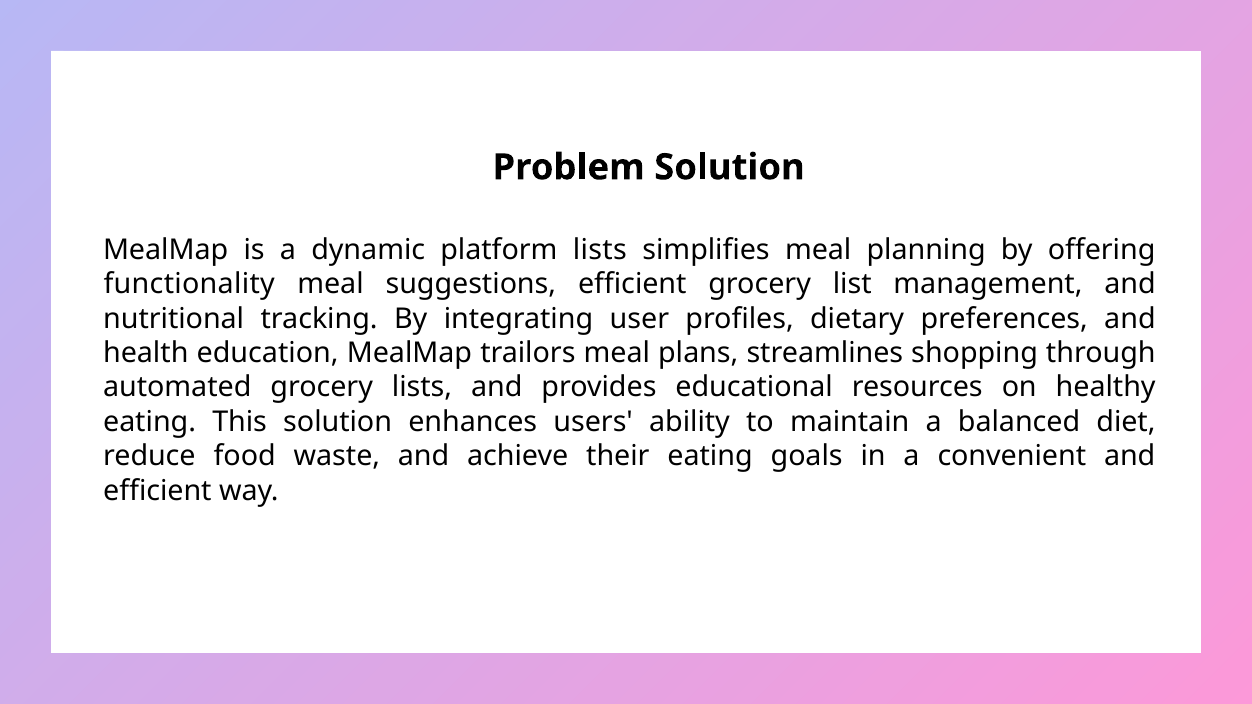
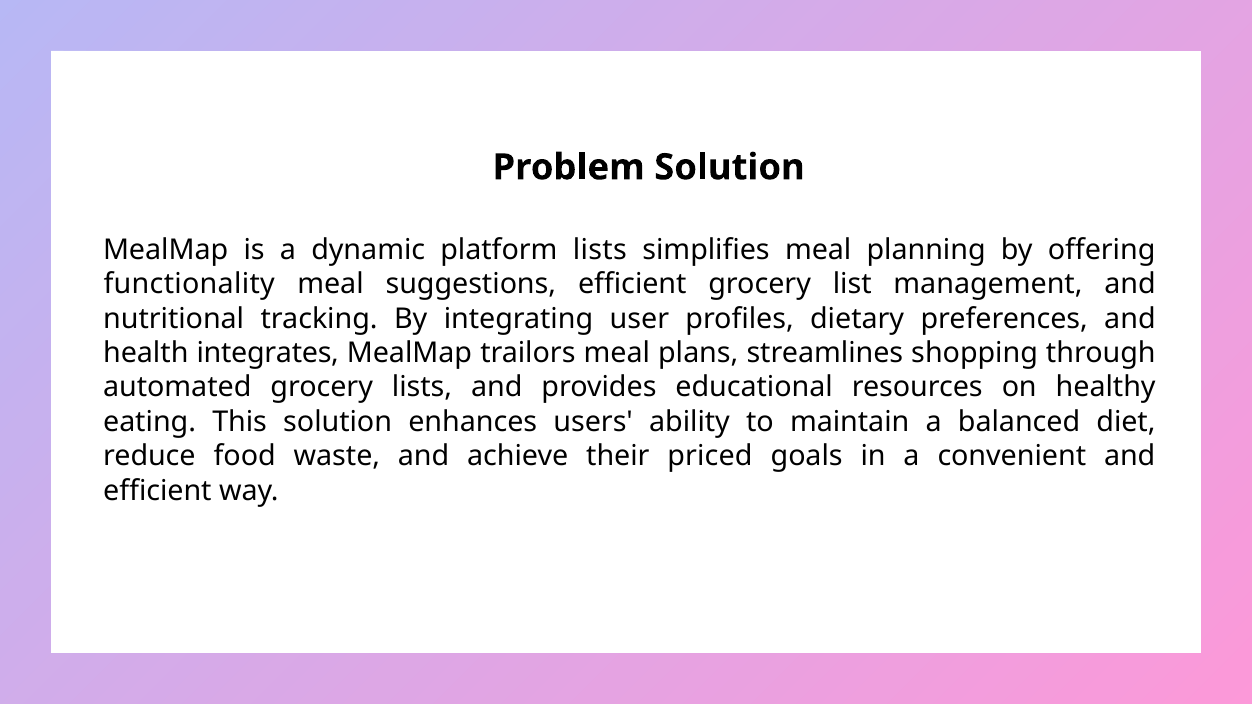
education: education -> integrates (268, 353)
their eating: eating -> priced (710, 456)
